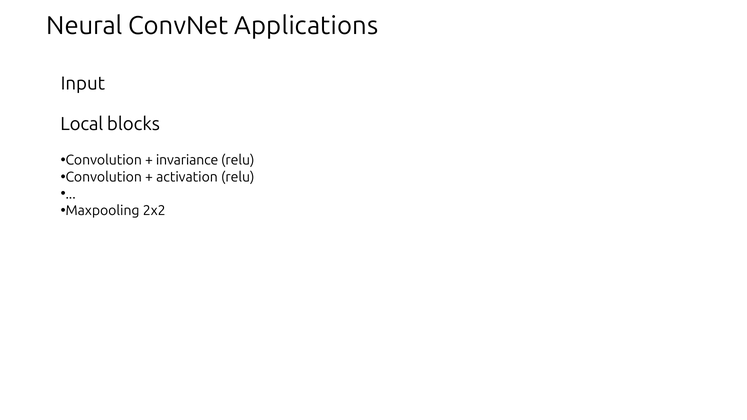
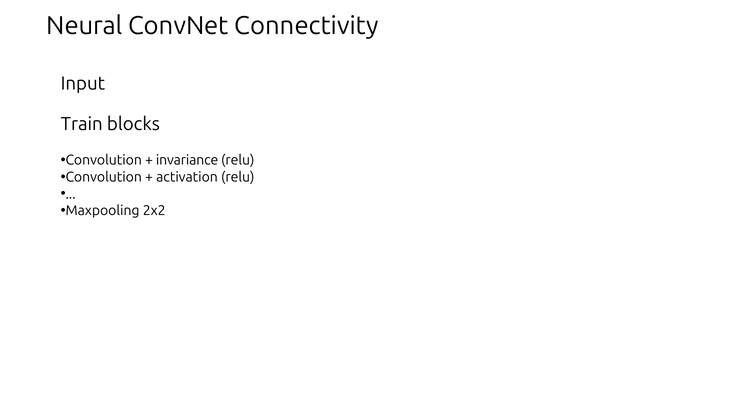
Applications: Applications -> Connectivity (306, 26)
Local: Local -> Train (82, 124)
